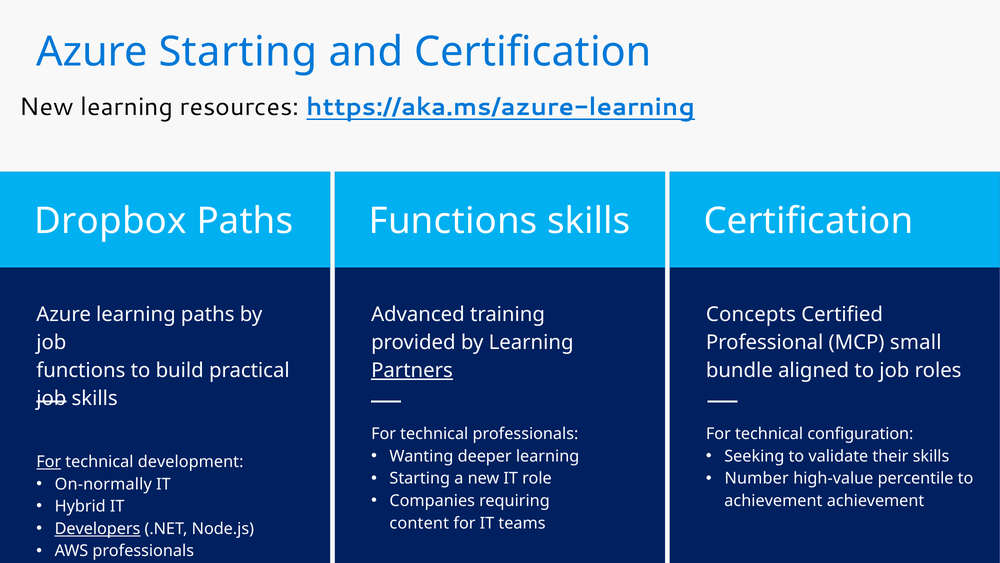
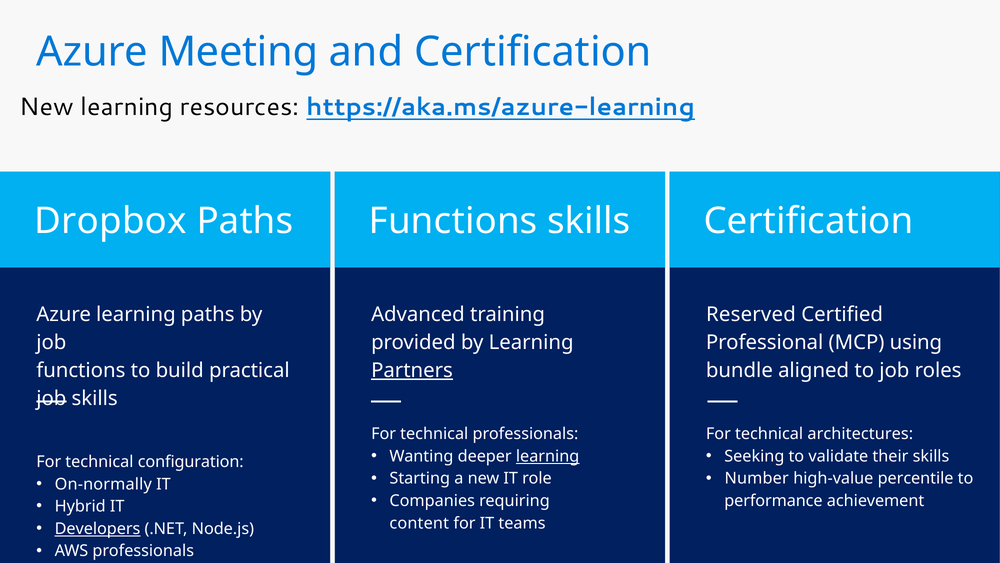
Azure Starting: Starting -> Meeting (238, 52)
Concepts: Concepts -> Reserved (751, 314)
small: small -> using (916, 342)
configuration: configuration -> architectures (860, 434)
learning underline: none -> present (548, 456)
For underline: present -> none (49, 462)
development: development -> configuration (191, 462)
achievement: achievement -> performance (773, 500)
